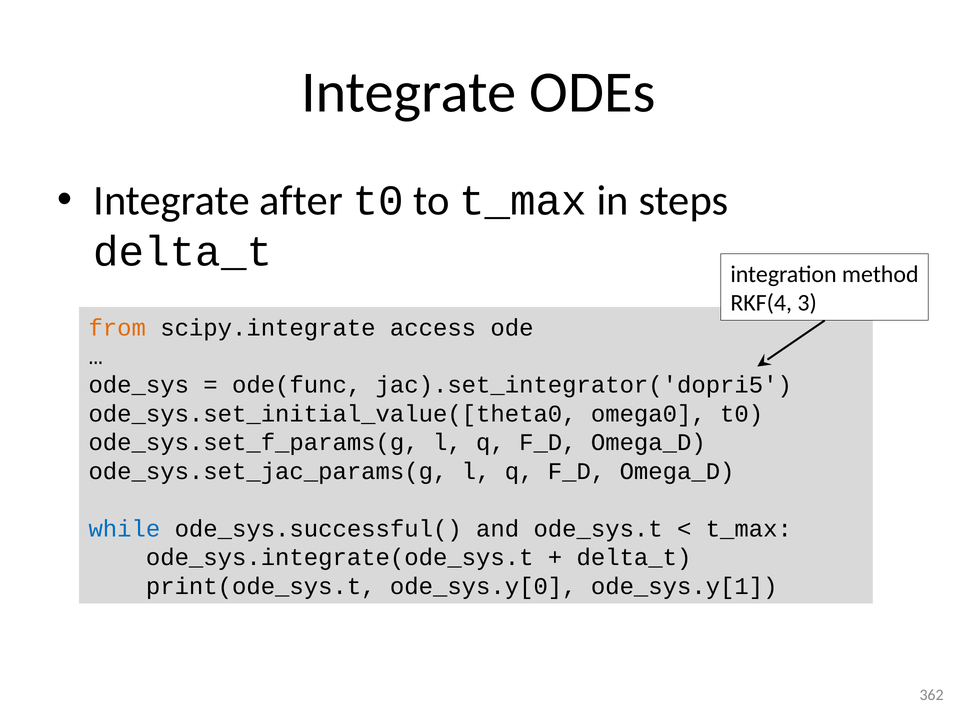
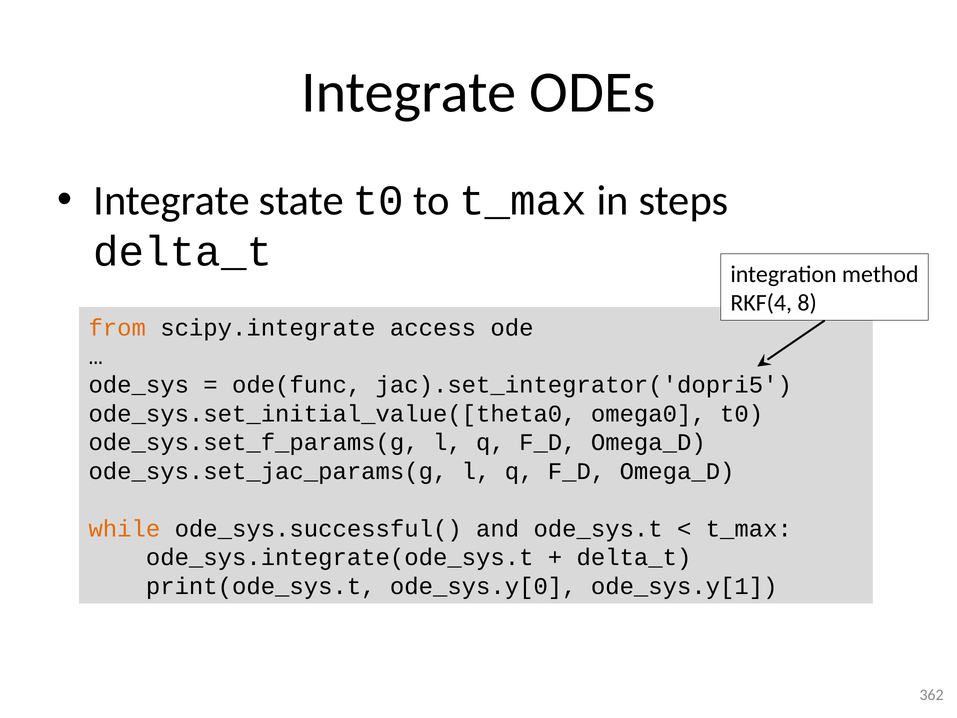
after: after -> state (301, 201)
3: 3 -> 8 (807, 303)
while colour: blue -> orange (124, 529)
